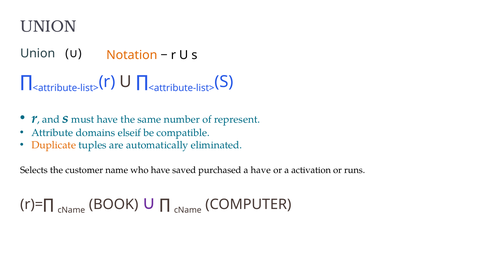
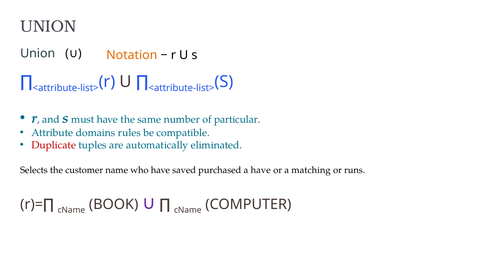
represent: represent -> particular (237, 120)
elseif: elseif -> rules (129, 133)
Duplicate colour: orange -> red (54, 145)
activation: activation -> matching (311, 170)
